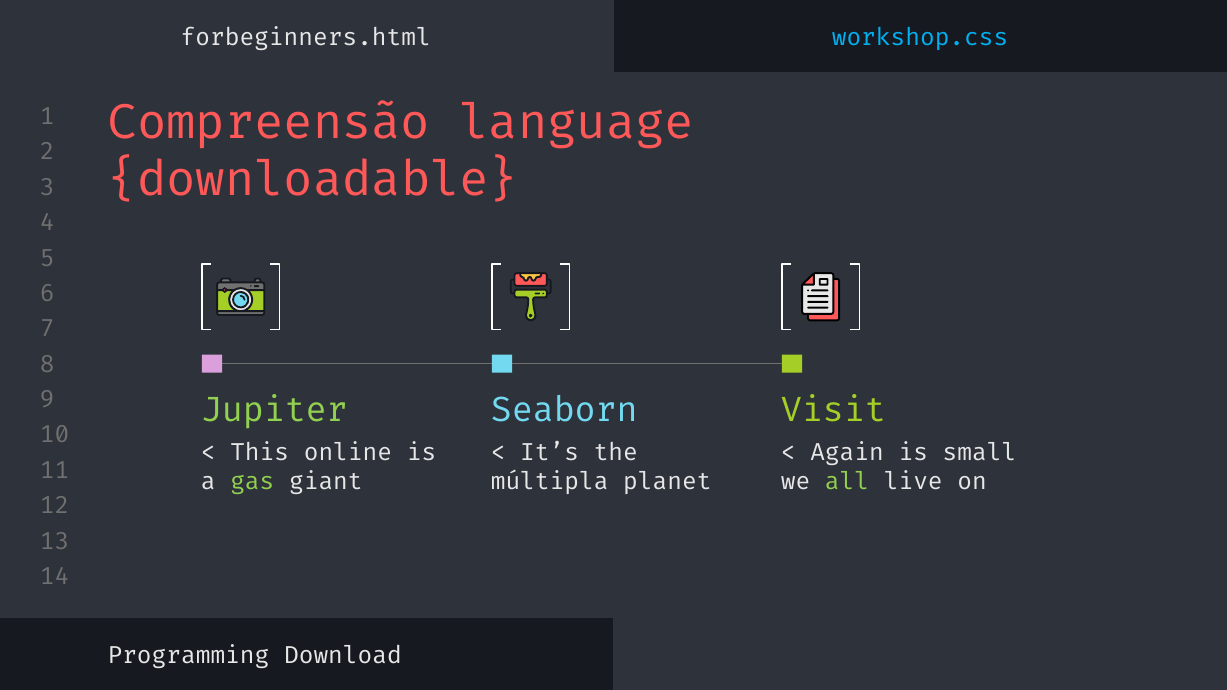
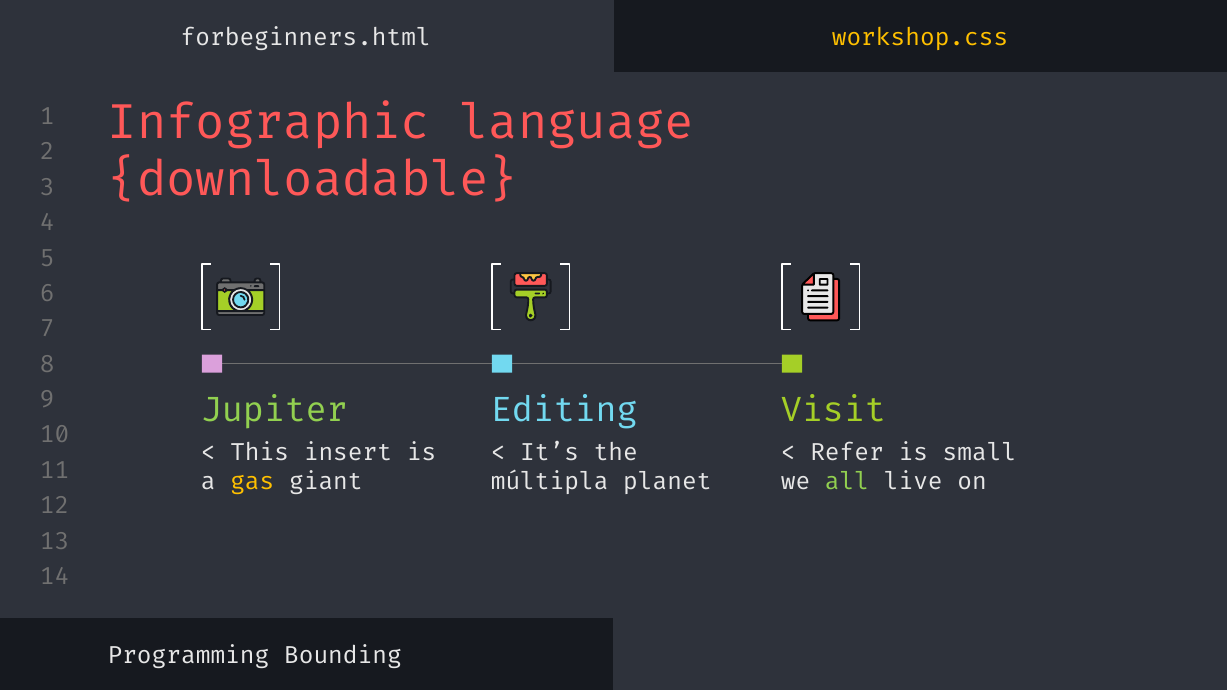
workshop.css colour: light blue -> yellow (920, 38)
Compreensão: Compreensão -> Infographic (269, 122)
Seaborn: Seaborn -> Editing (564, 410)
online: online -> insert (348, 453)
Again: Again -> Refer (847, 453)
gas colour: light green -> yellow (252, 481)
Download: Download -> Bounding (343, 656)
